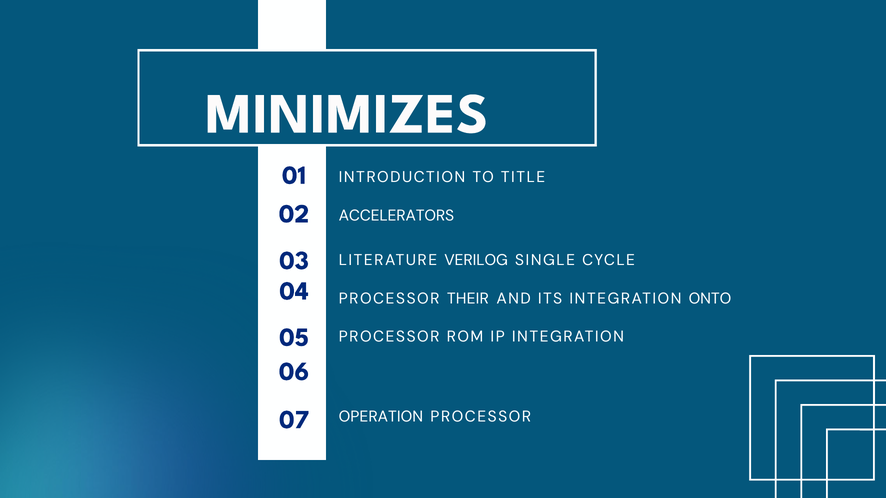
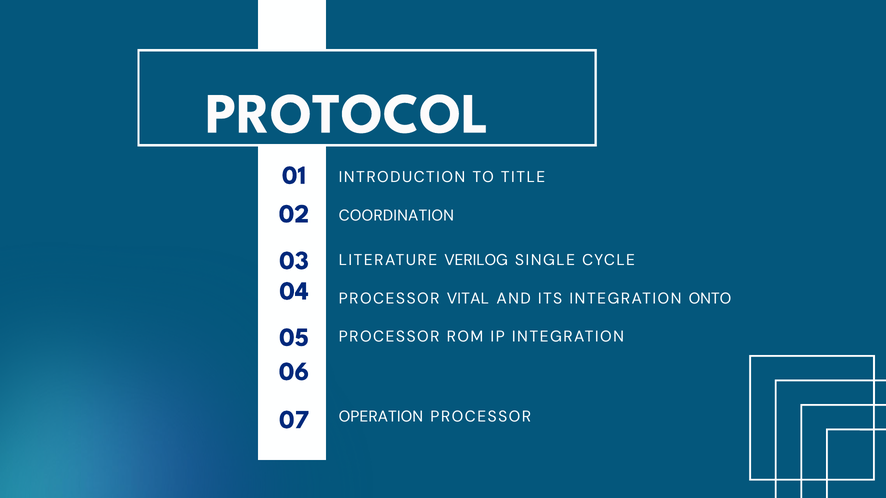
MINIMIZES: MINIMIZES -> PROTOCOL (347, 114)
ACCELERATORS: ACCELERATORS -> COORDINATION (396, 216)
THEIR: THEIR -> VITAL (468, 299)
